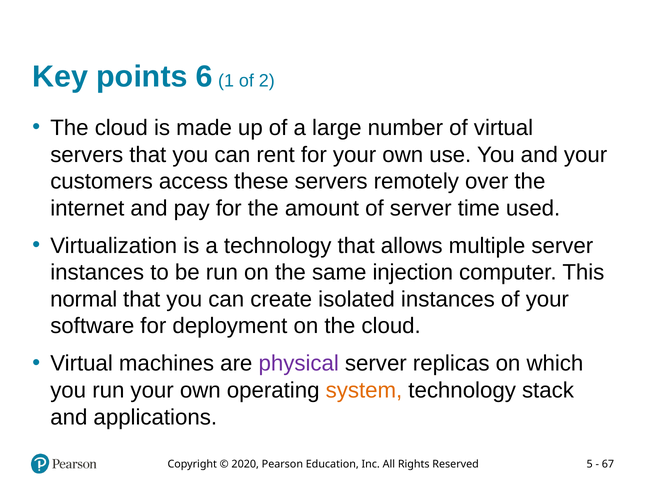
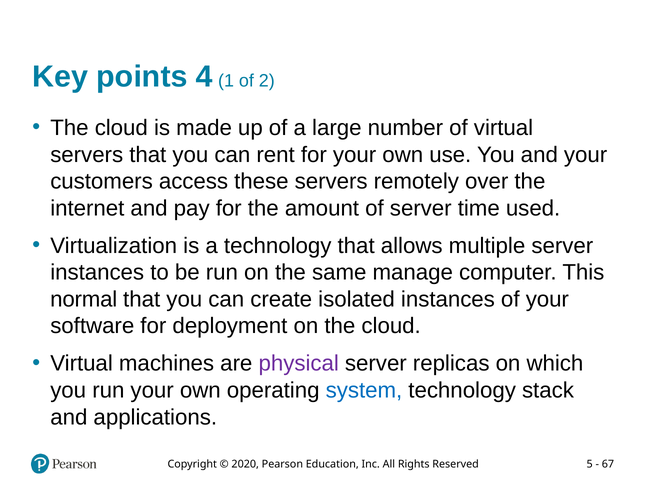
6: 6 -> 4 (204, 76)
injection: injection -> manage (413, 272)
system colour: orange -> blue (364, 390)
